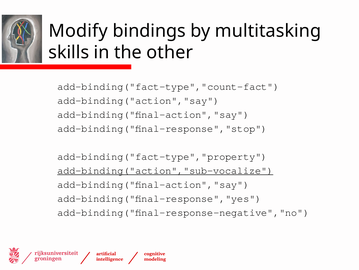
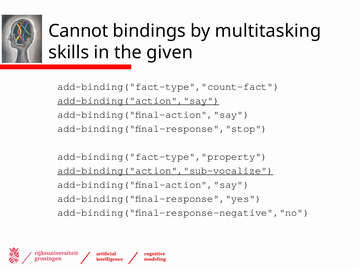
Modify: Modify -> Cannot (78, 31)
other: other -> given (170, 52)
add-binding("action","say underline: none -> present (138, 100)
